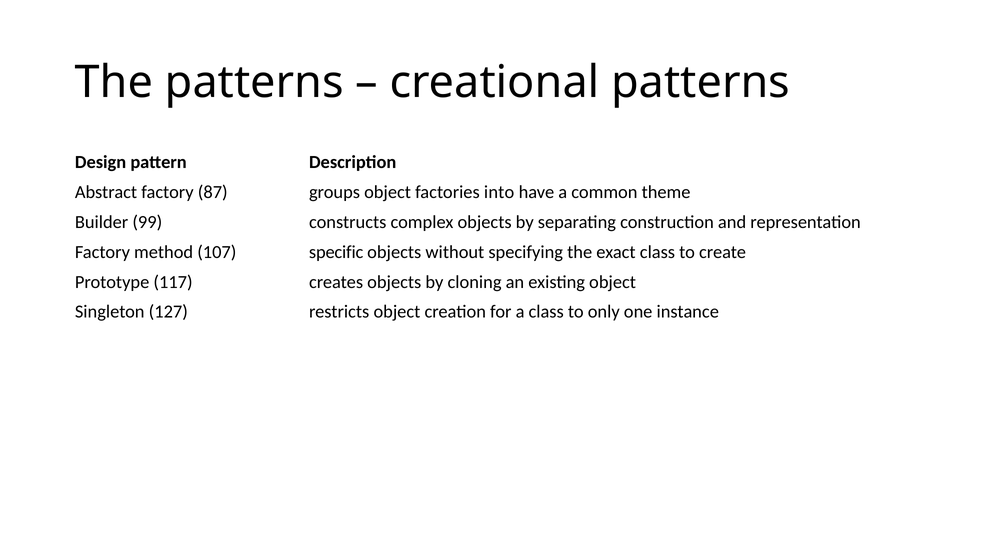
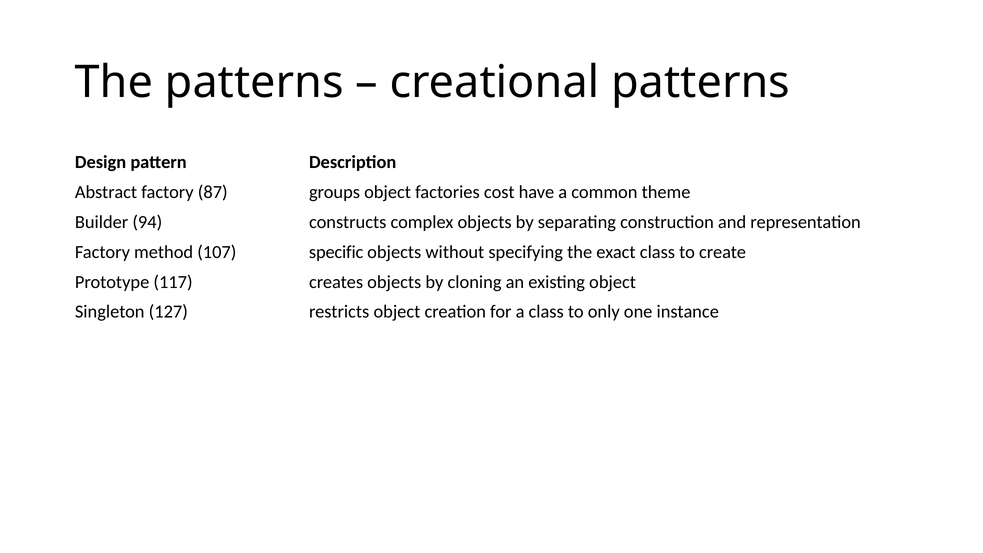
into: into -> cost (499, 192)
99: 99 -> 94 (147, 222)
